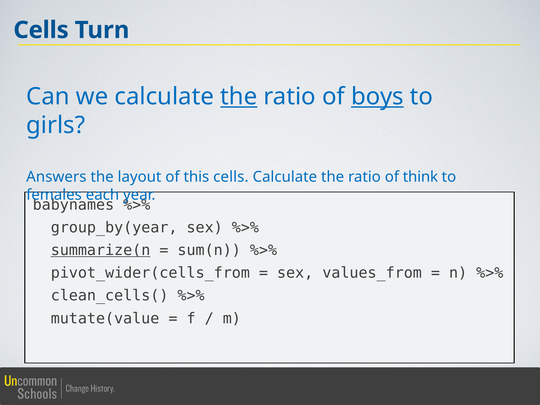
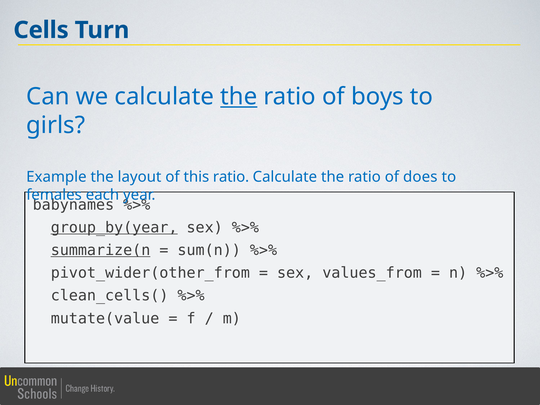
boys underline: present -> none (377, 97)
Answers: Answers -> Example (56, 177)
this cells: cells -> ratio (231, 177)
think: think -> does (420, 177)
group_by(year underline: none -> present (114, 228)
pivot_wider(cells_from: pivot_wider(cells_from -> pivot_wider(other_from (150, 273)
